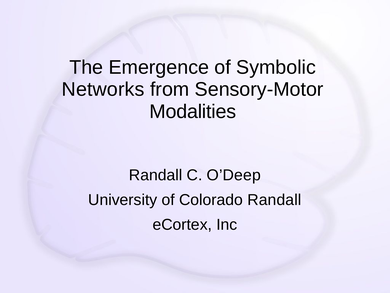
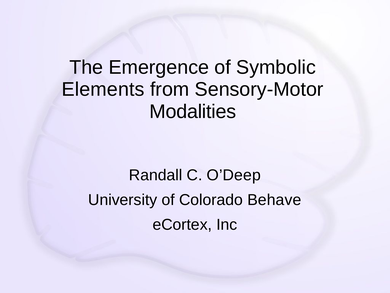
Networks: Networks -> Elements (103, 89)
Colorado Randall: Randall -> Behave (274, 200)
